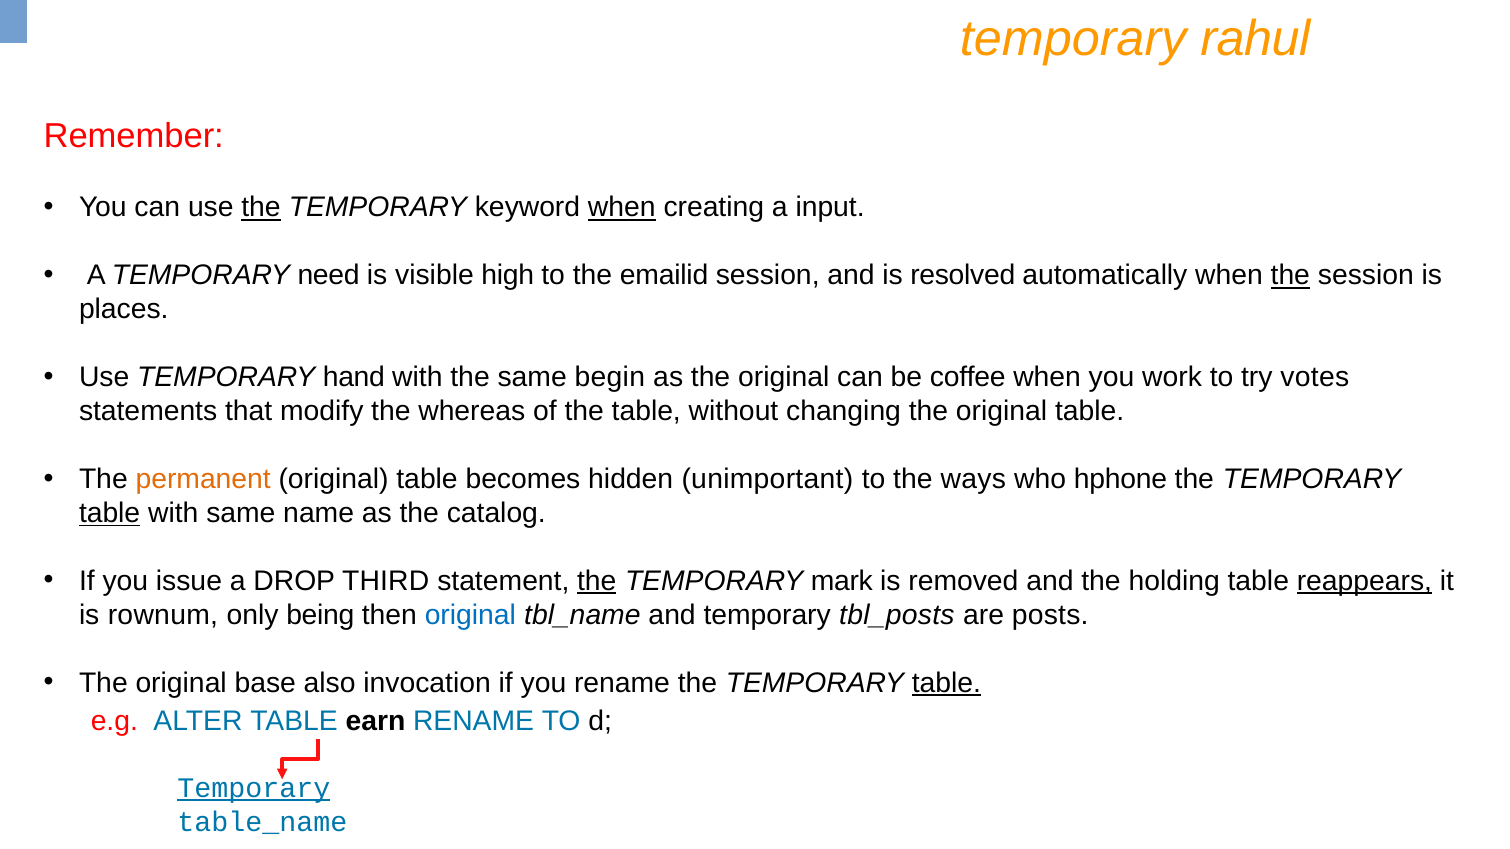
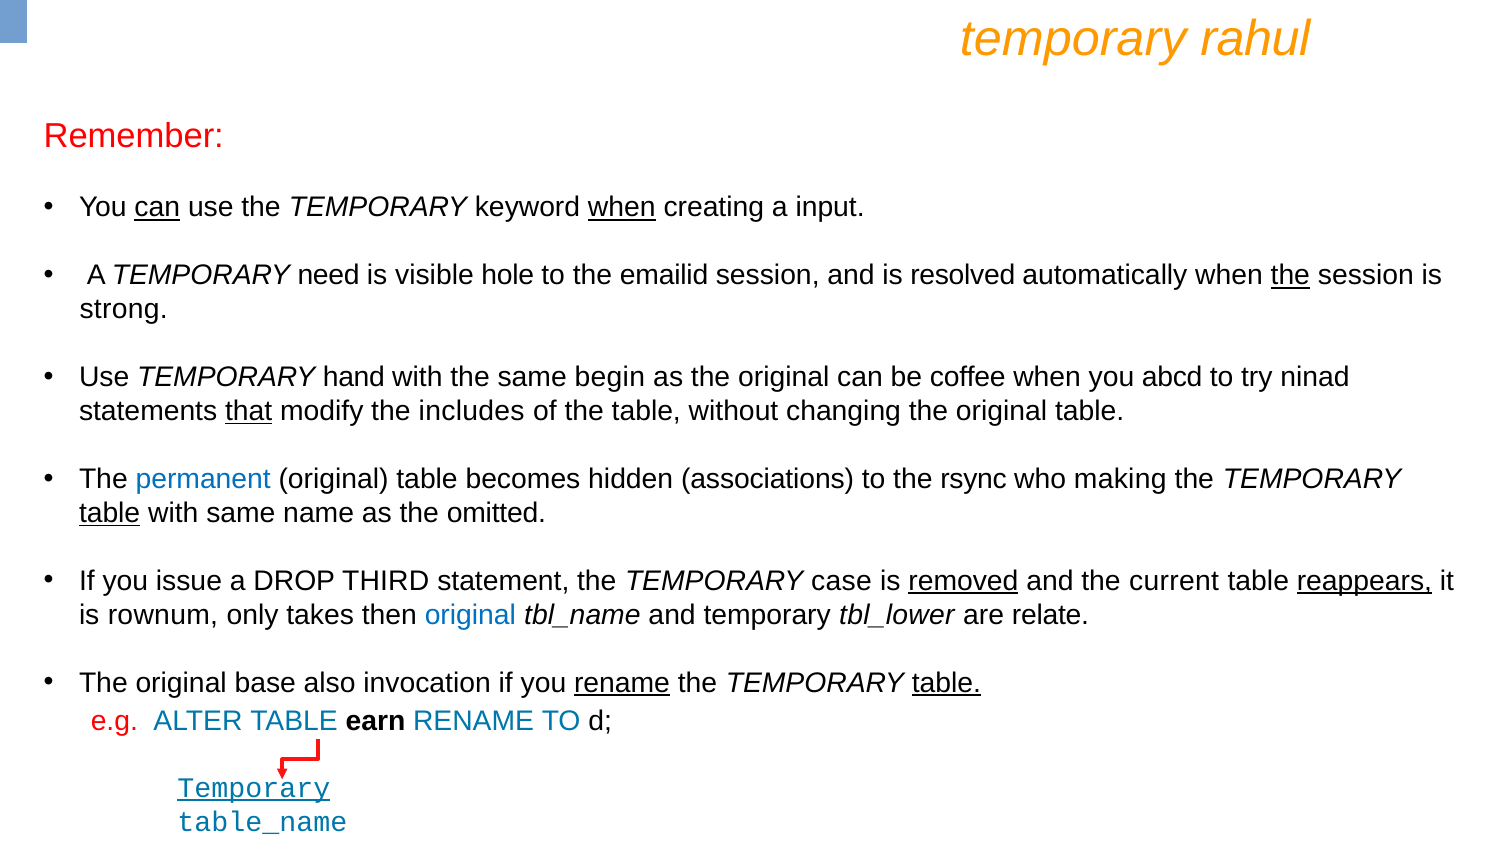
can underline: none -> present (157, 208)
the underline: present -> none (261, 208)
high: high -> hole (508, 276)
places: places -> strong (124, 310)
work: work -> abcd (1172, 378)
votes: votes -> ninad (1315, 378)
that underline: none -> present (249, 412)
whereas: whereas -> includes (472, 412)
permanent colour: orange -> blue (203, 480)
unimportant: unimportant -> associations (768, 480)
ways: ways -> rsync (974, 480)
hphone: hphone -> making (1120, 480)
catalog: catalog -> omitted (496, 513)
the underline: present -> none (597, 581)
mark: mark -> case (841, 581)
removed underline: none -> present (963, 581)
holding: holding -> current (1174, 581)
being: being -> takes (320, 615)
tbl_posts: tbl_posts -> tbl_lower (897, 615)
posts: posts -> relate (1050, 615)
rename underline: none -> present (622, 683)
